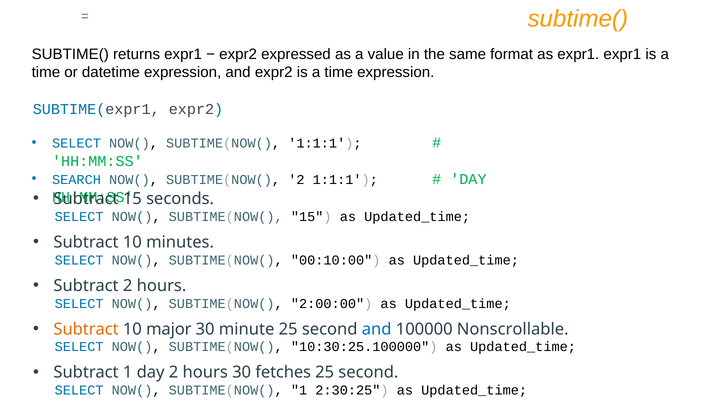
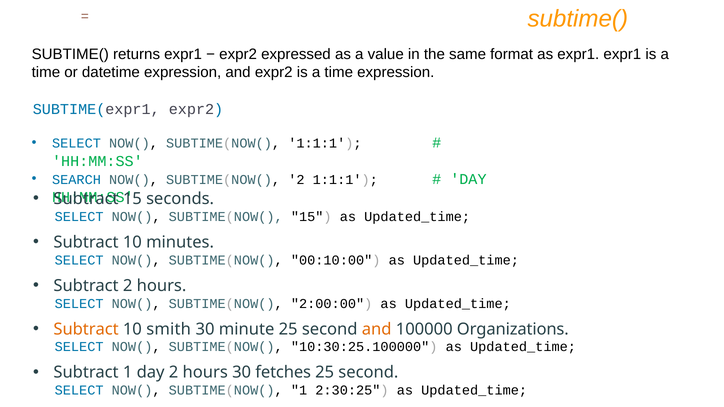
major: major -> smith (169, 329)
and colour: blue -> orange (377, 329)
Nonscrollable: Nonscrollable -> Organizations (513, 329)
